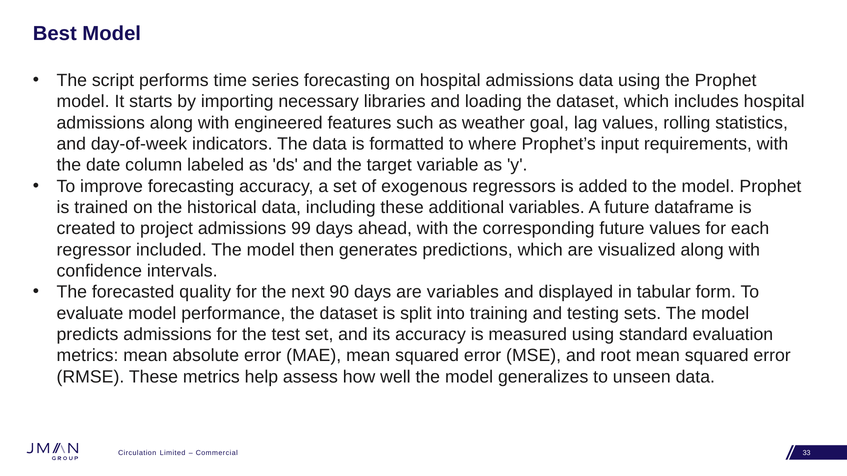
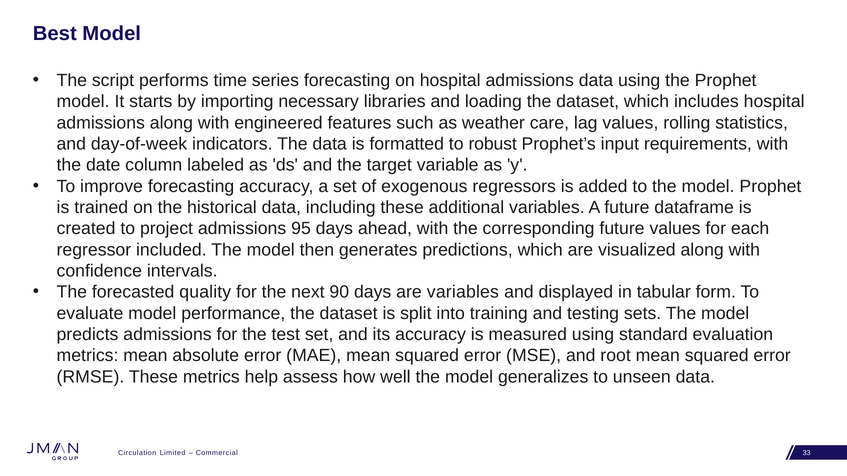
goal: goal -> care (549, 123)
where: where -> robust (493, 144)
99: 99 -> 95 (301, 229)
